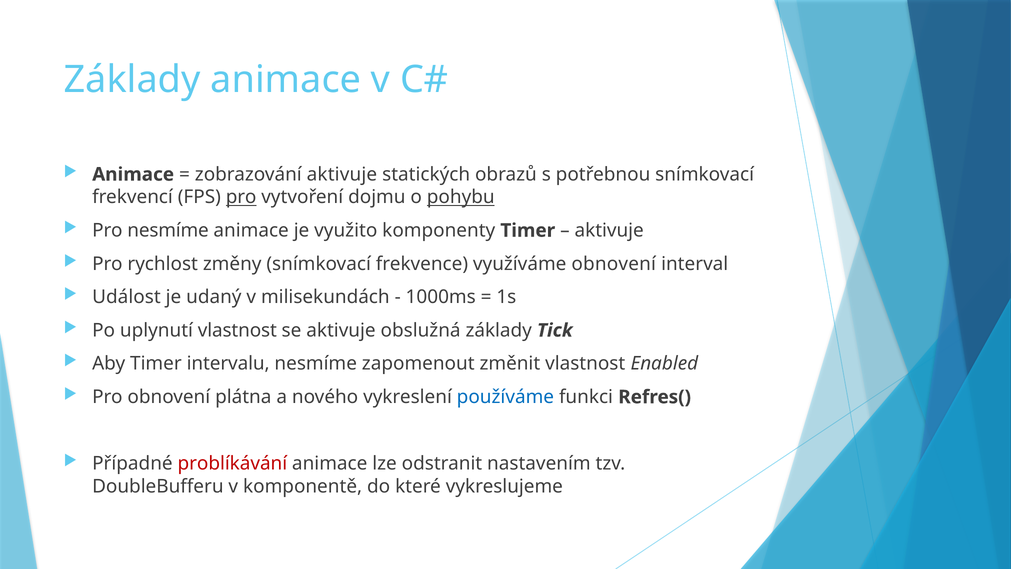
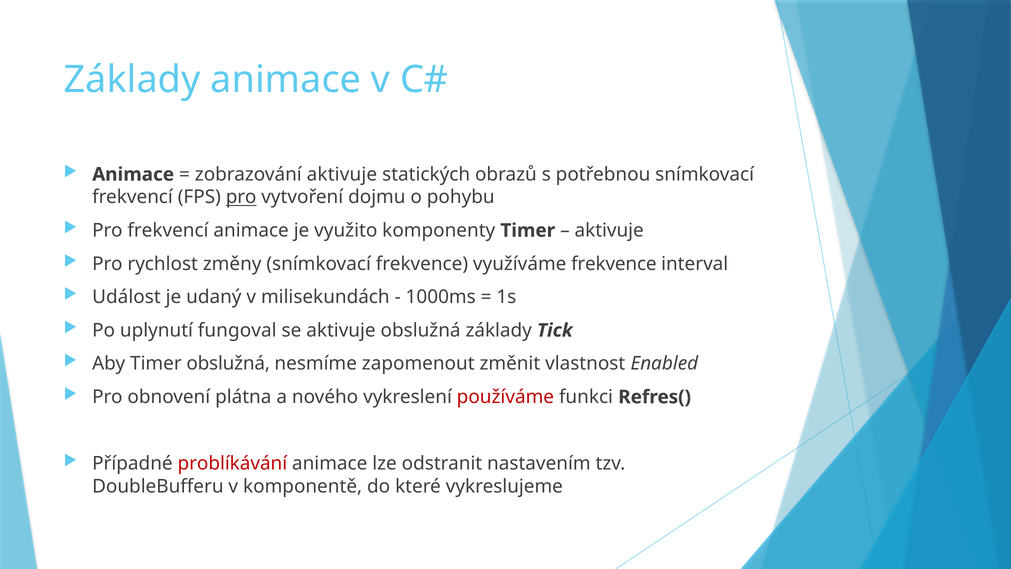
pohybu underline: present -> none (461, 197)
Pro nesmíme: nesmíme -> frekvencí (168, 230)
využíváme obnovení: obnovení -> frekvence (614, 264)
uplynutí vlastnost: vlastnost -> fungoval (237, 330)
Timer intervalu: intervalu -> obslužná (228, 364)
používáme colour: blue -> red (505, 397)
